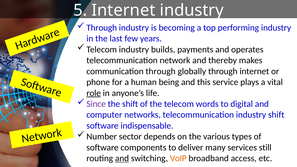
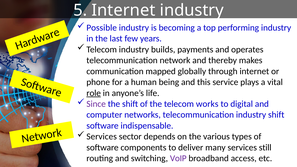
Through: Through -> Possible (102, 28)
communication through: through -> mapped (161, 71)
words: words -> works (207, 104)
Number: Number -> Services (102, 137)
and underline: present -> none (122, 158)
VoIP colour: orange -> purple (178, 158)
